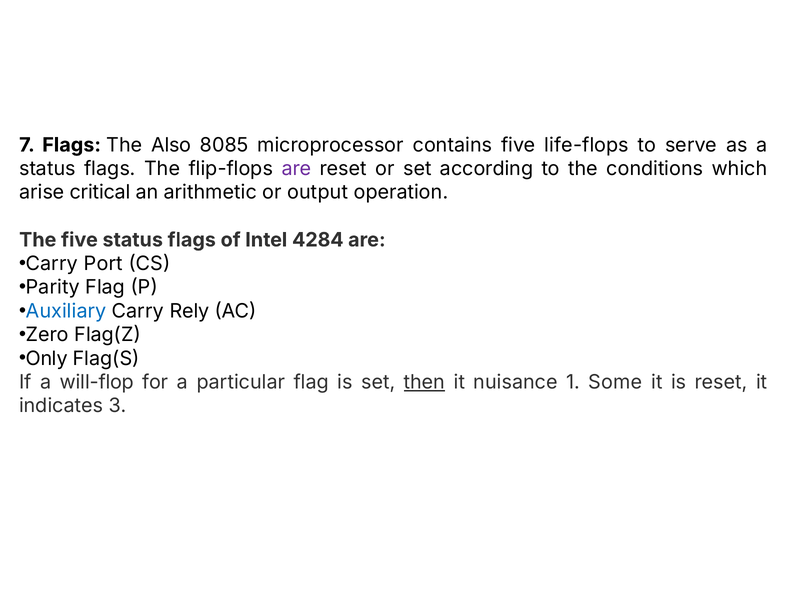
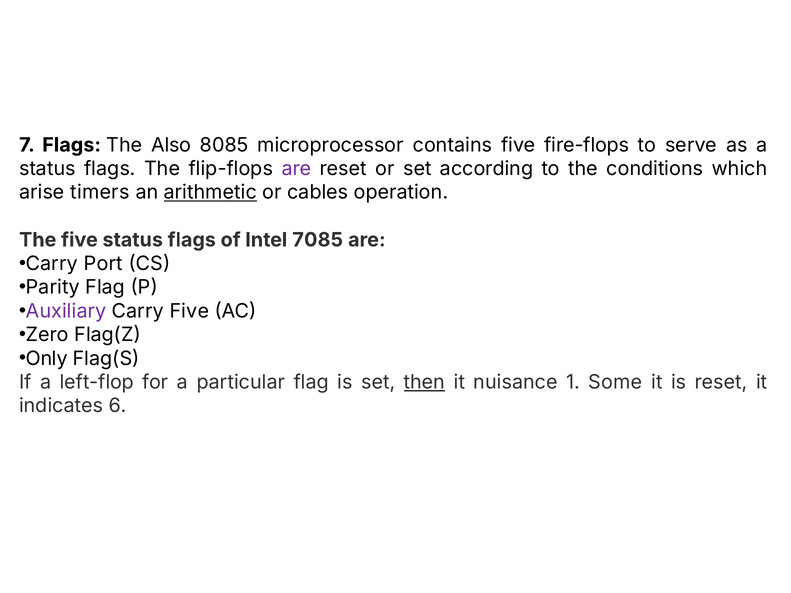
life-flops: life-flops -> fire-flops (587, 145)
critical: critical -> timers (100, 193)
arithmetic underline: none -> present (210, 193)
output: output -> cables (318, 193)
4284: 4284 -> 7085 (318, 240)
Auxiliary colour: blue -> purple (66, 311)
Carry Rely: Rely -> Five (189, 311)
will-flop: will-flop -> left-flop (97, 382)
3: 3 -> 6 (118, 406)
